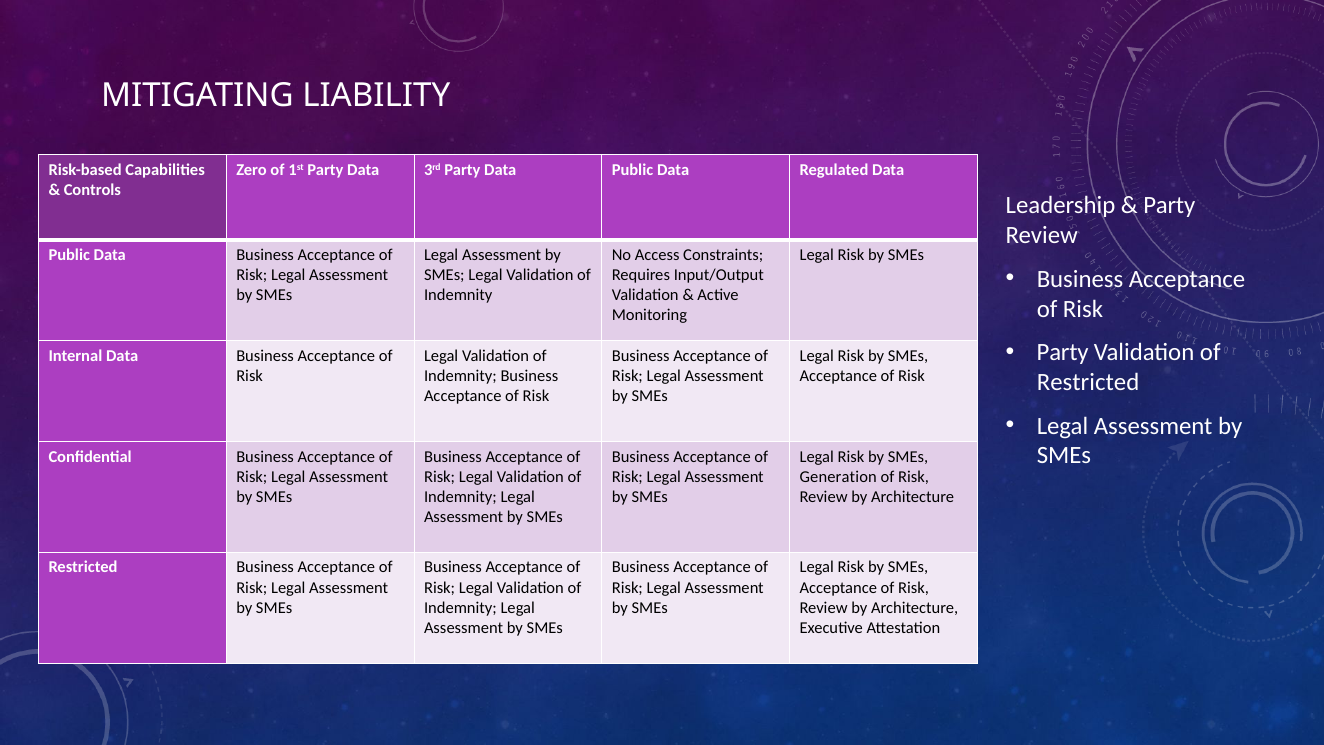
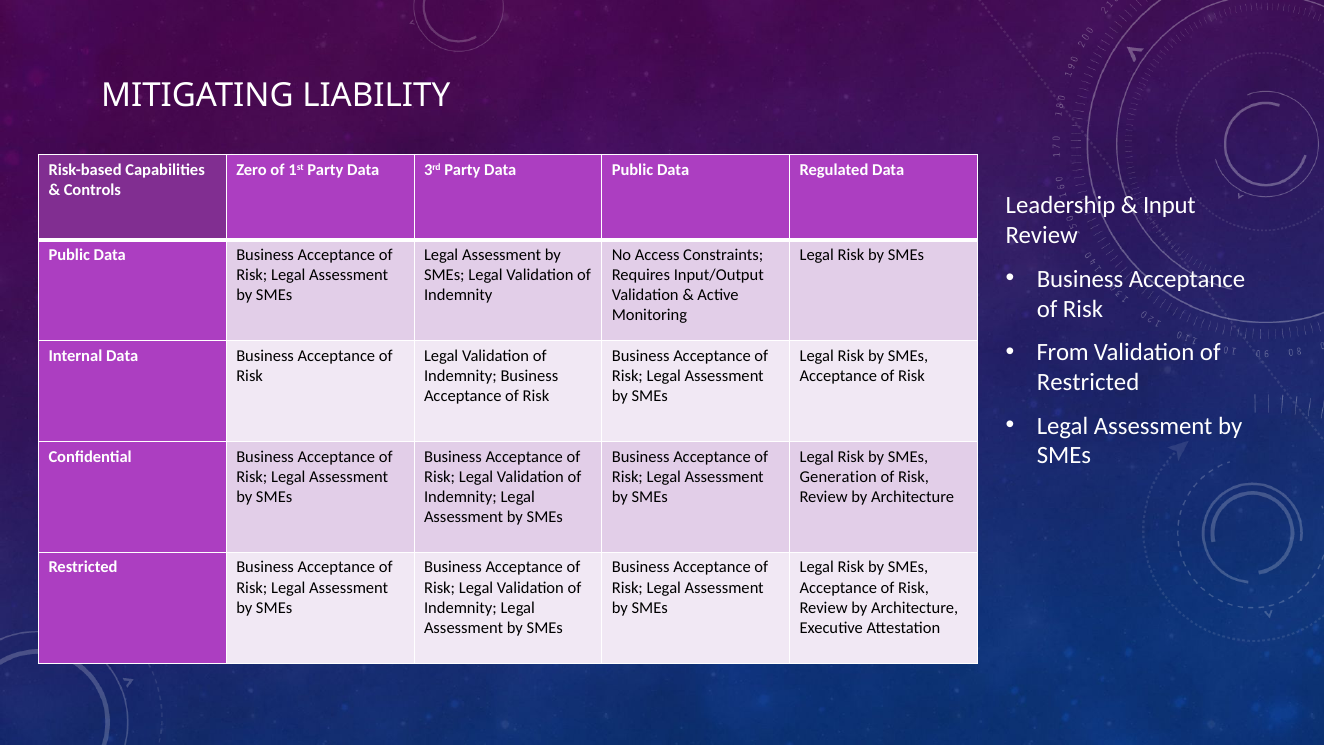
Party: Party -> Input (1169, 206)
Party: Party -> From (1063, 352)
